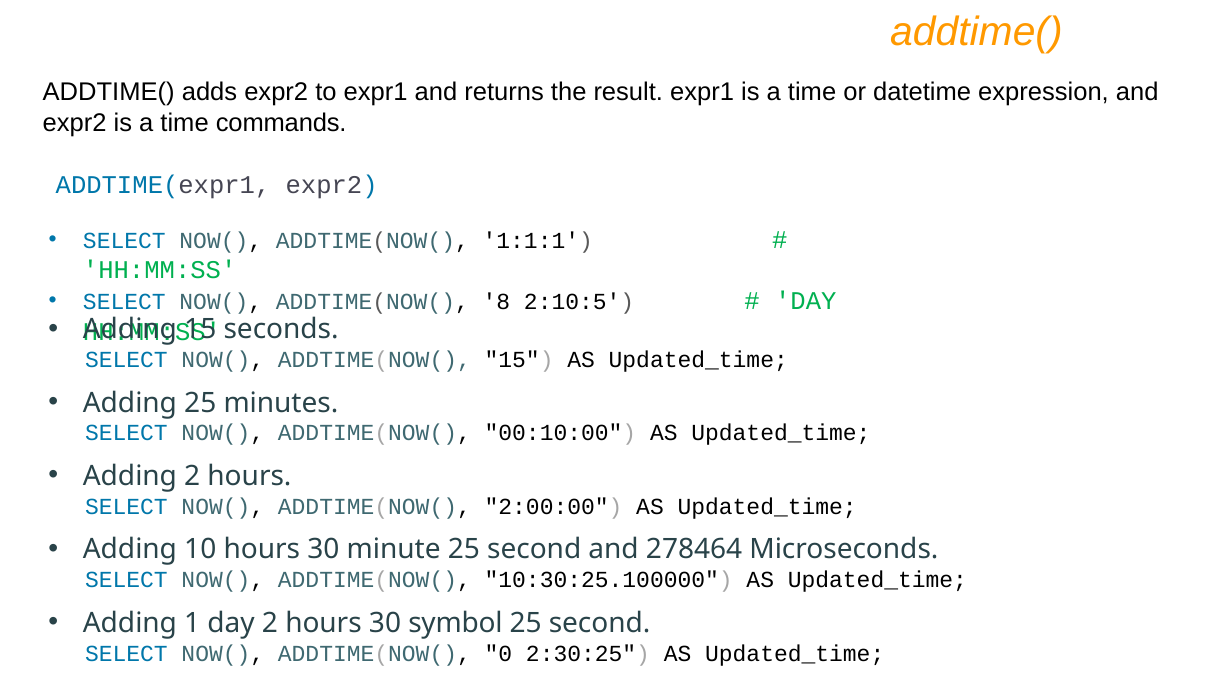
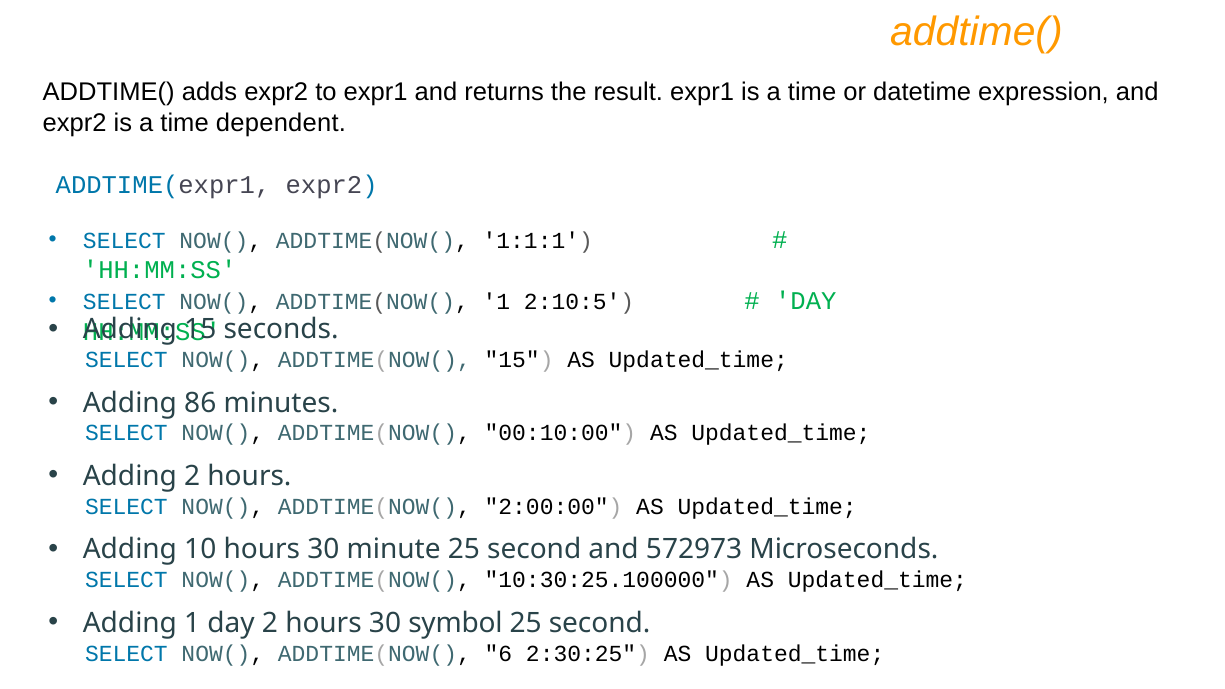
commands: commands -> dependent (281, 123)
ADDTIME(NOW( 8: 8 -> 1 (496, 302)
Adding 25: 25 -> 86 (200, 403)
278464: 278464 -> 572973 (694, 550)
0: 0 -> 6 (498, 653)
